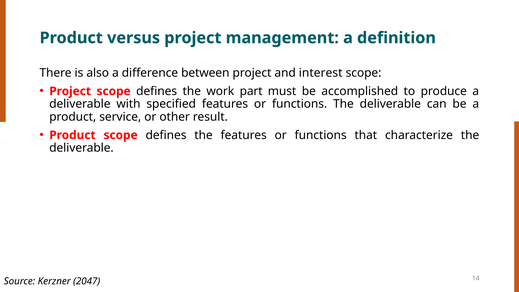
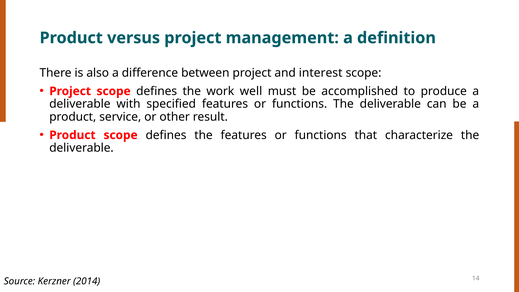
part: part -> well (251, 91)
2047: 2047 -> 2014 (87, 281)
